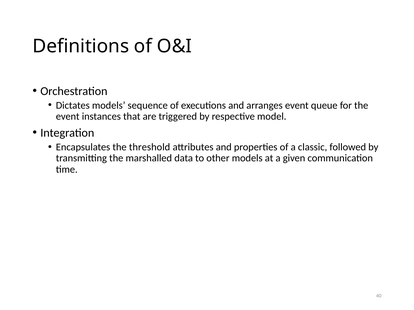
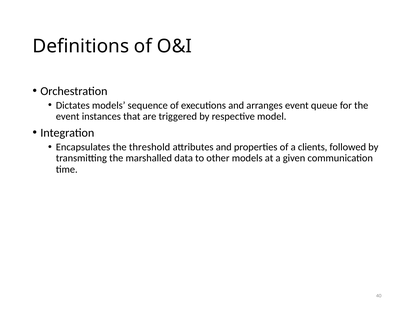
classic: classic -> clients (313, 147)
